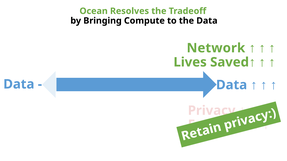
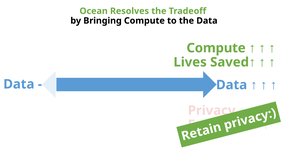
Network: Network -> Compute (216, 48)
